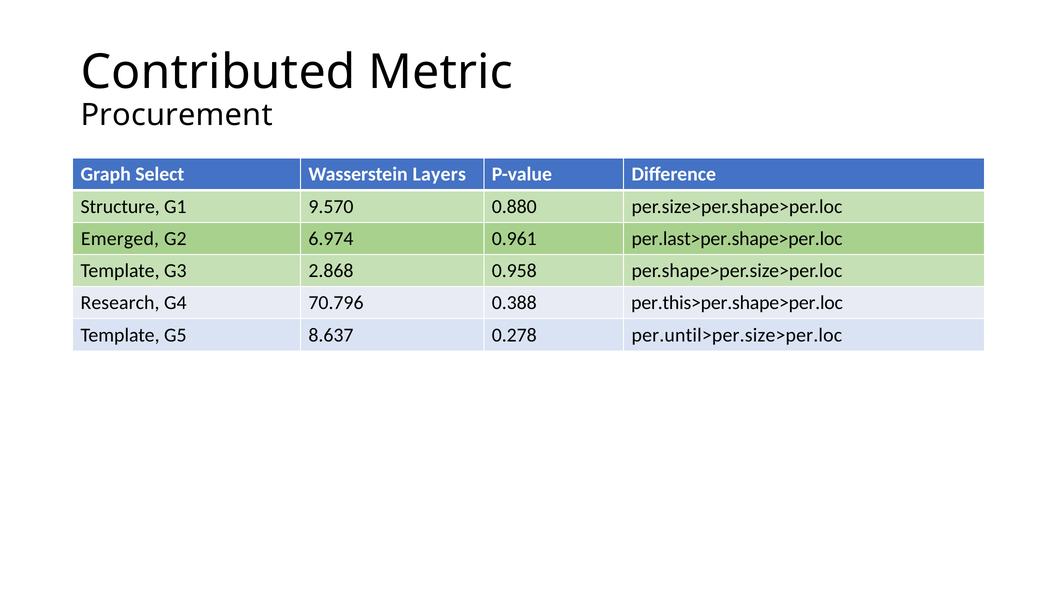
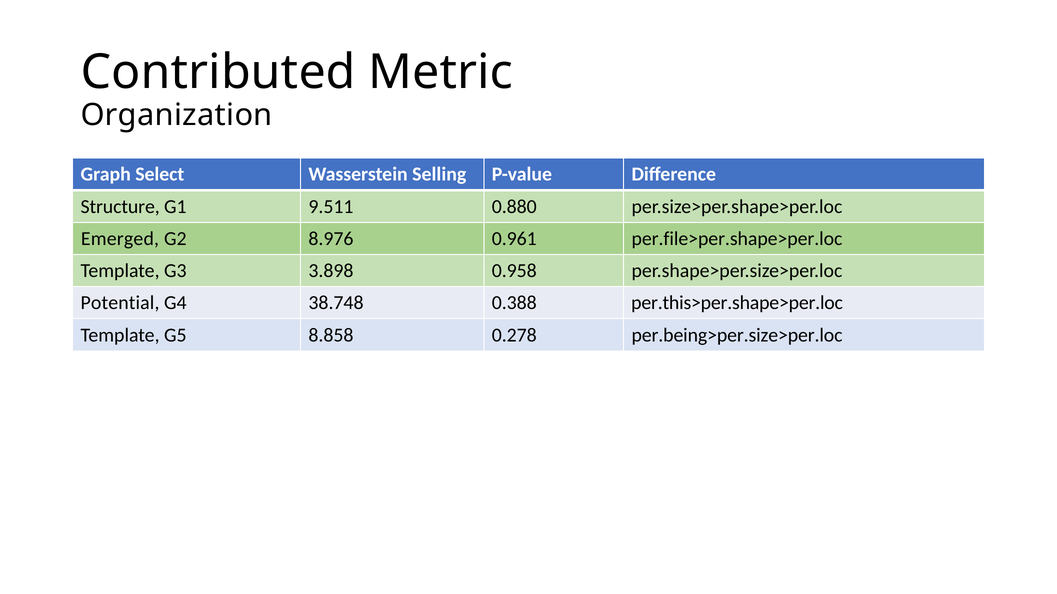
Procurement: Procurement -> Organization (177, 115)
Layers: Layers -> Selling (439, 175)
9.570: 9.570 -> 9.511 (331, 207)
6.974: 6.974 -> 8.976 (331, 239)
per.last>per.shape>per.loc: per.last>per.shape>per.loc -> per.file>per.shape>per.loc (737, 239)
2.868: 2.868 -> 3.898 (331, 271)
Research: Research -> Potential (120, 303)
70.796: 70.796 -> 38.748 (336, 303)
8.637: 8.637 -> 8.858 (331, 335)
per.until>per.size>per.loc: per.until>per.size>per.loc -> per.being>per.size>per.loc (737, 335)
